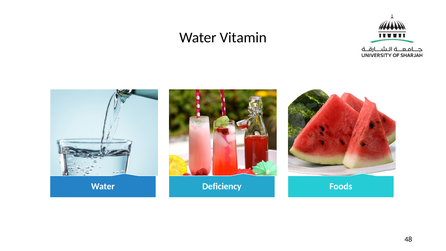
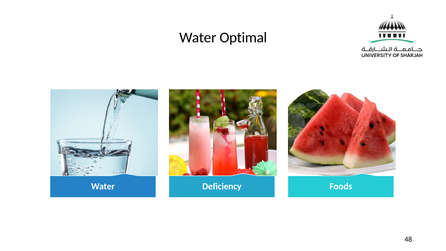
Vitamin: Vitamin -> Optimal (243, 38)
